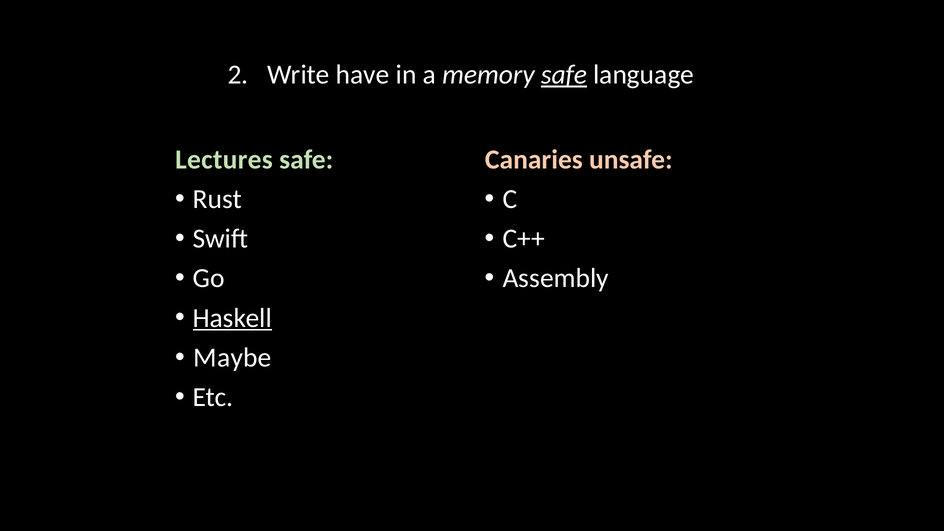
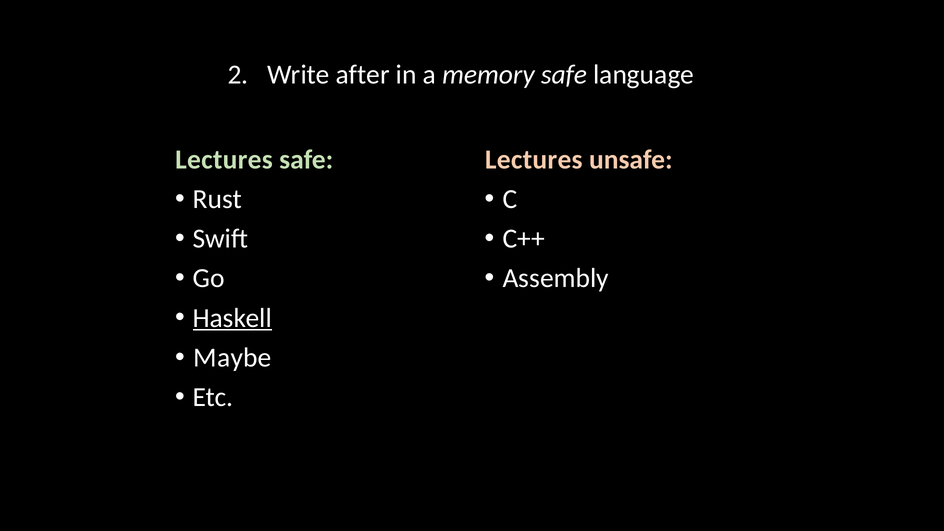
have: have -> after (363, 75)
safe underline: present -> none (564, 75)
Canaries: Canaries -> Lectures (534, 160)
